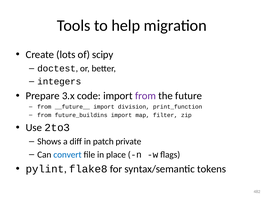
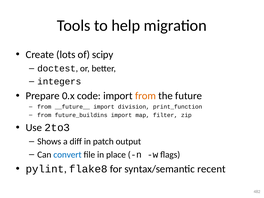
3.x: 3.x -> 0.x (68, 96)
from colour: purple -> orange (145, 96)
private: private -> output (128, 142)
tokens: tokens -> recent (212, 169)
